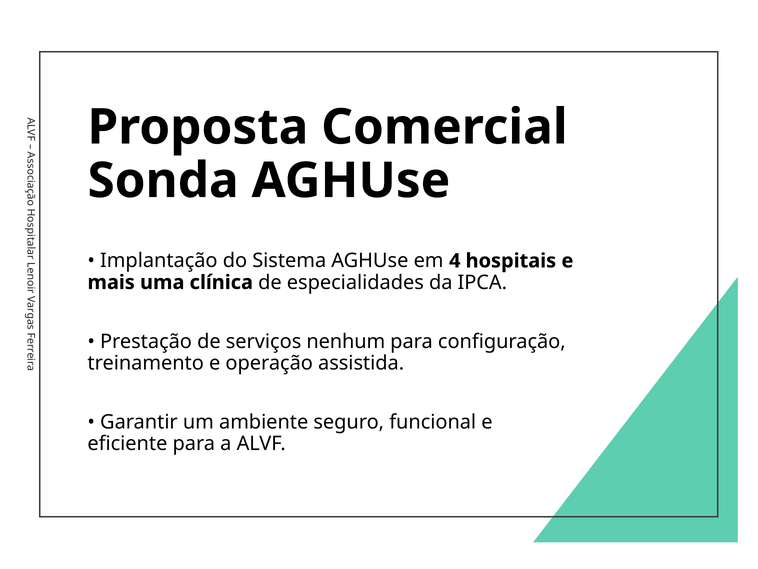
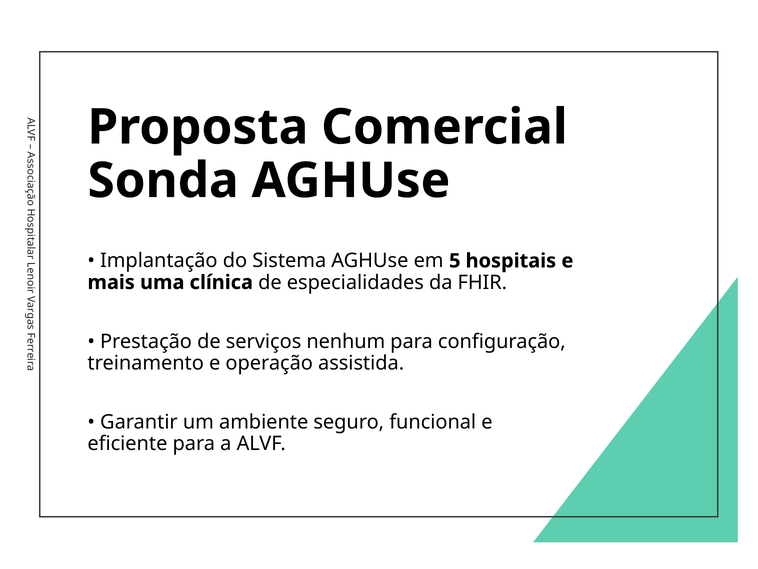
4: 4 -> 5 (455, 261)
IPCA: IPCA -> FHIR (482, 282)
